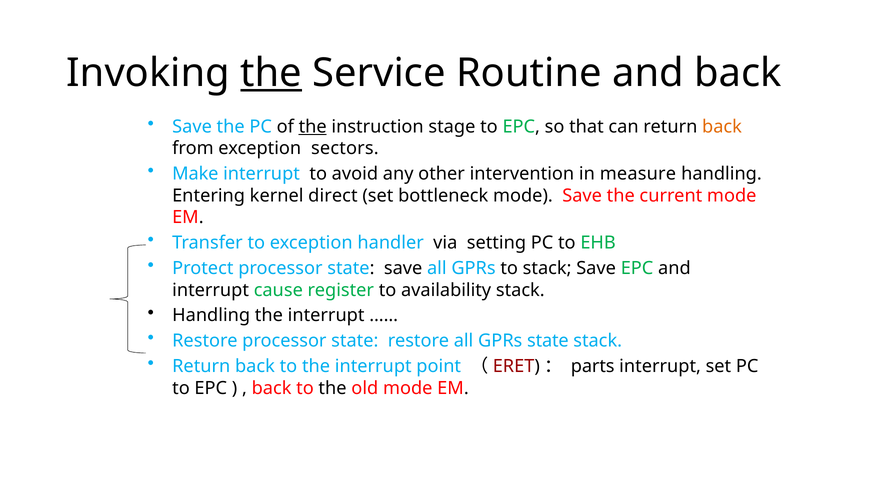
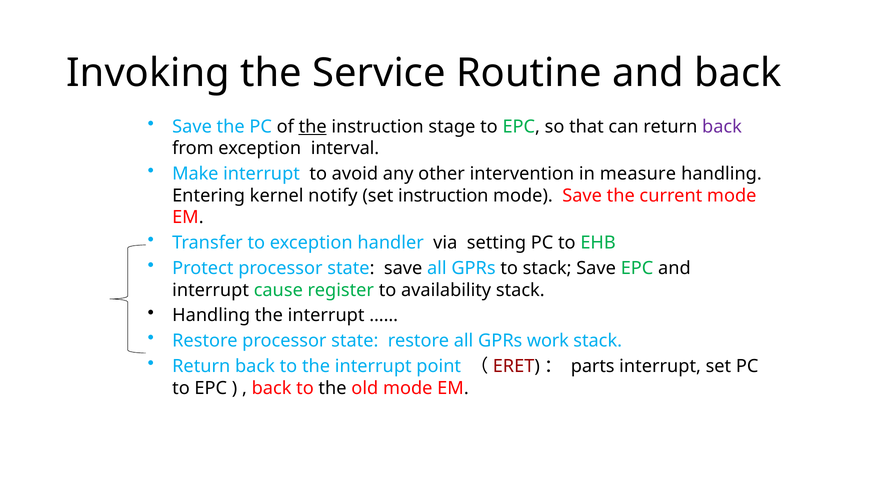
the underline: present -> none (271, 73)
back colour: orange -> purple (722, 127)
sectors: sectors -> interval (345, 149)
direct: direct -> notify (333, 196)
set bottleneck: bottleneck -> instruction (443, 196)
GPRs state: state -> work (548, 341)
